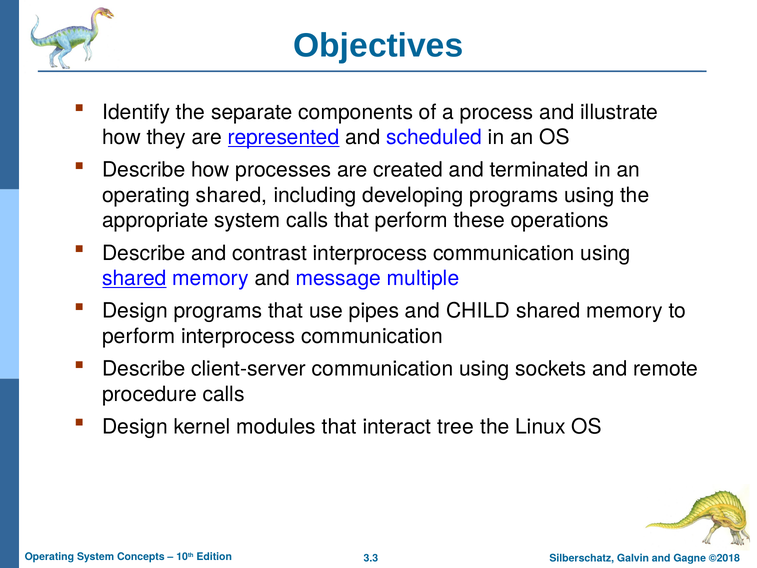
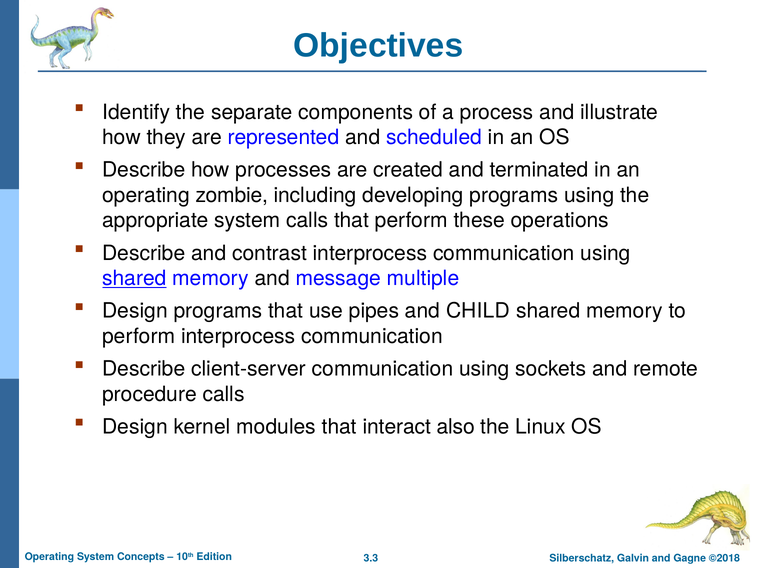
represented underline: present -> none (284, 137)
operating shared: shared -> zombie (232, 195)
tree: tree -> also (456, 427)
